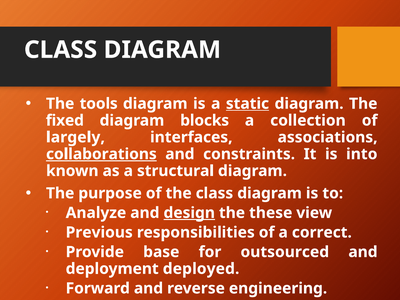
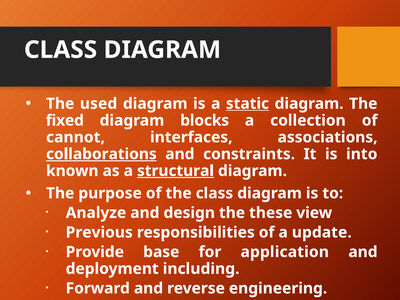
tools: tools -> used (99, 104)
largely: largely -> cannot (75, 137)
structural underline: none -> present (175, 171)
design underline: present -> none (189, 213)
correct: correct -> update (322, 232)
outsourced: outsourced -> application (285, 252)
deployed: deployed -> including (201, 269)
